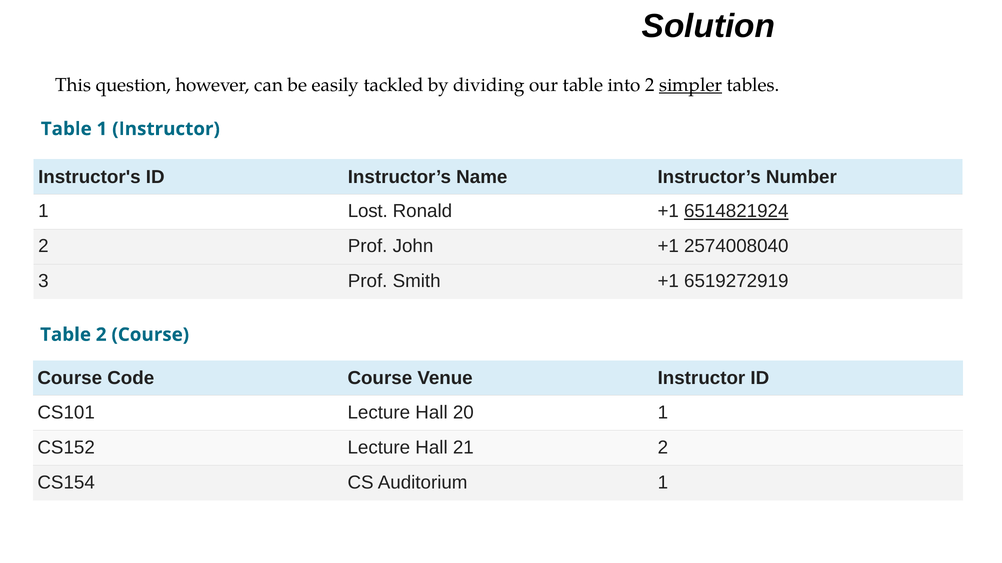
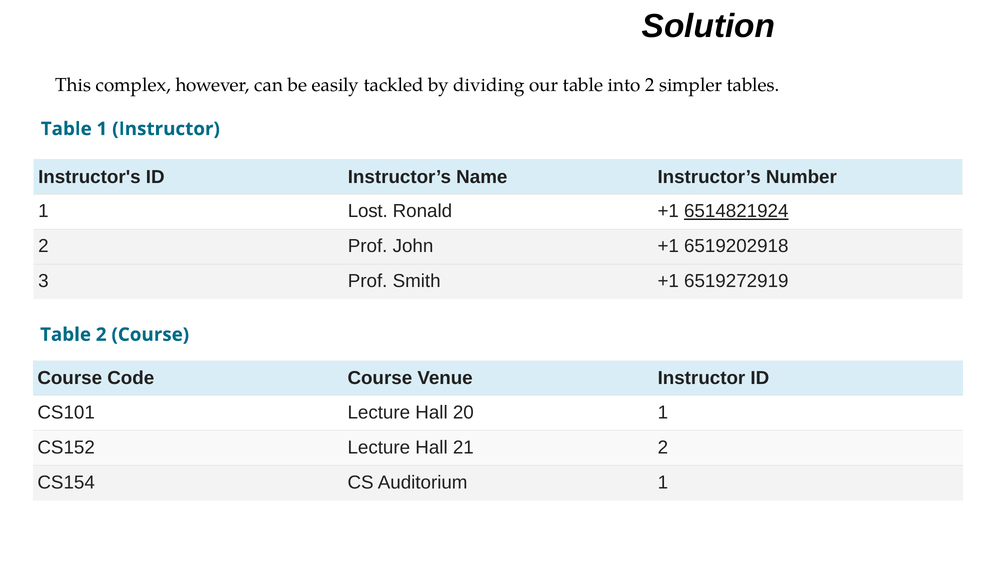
question: question -> complex (133, 85)
simpler underline: present -> none (691, 85)
2574008040: 2574008040 -> 6519202918 (736, 246)
